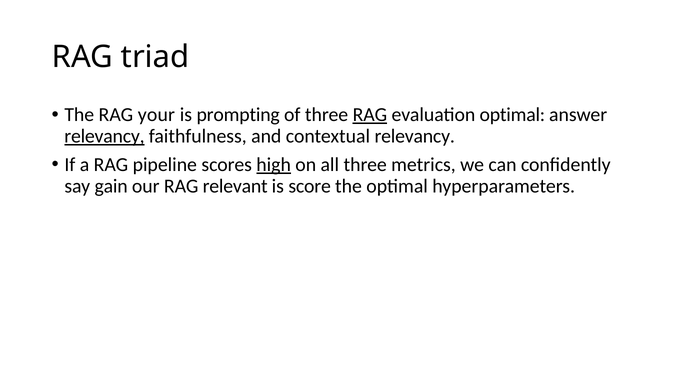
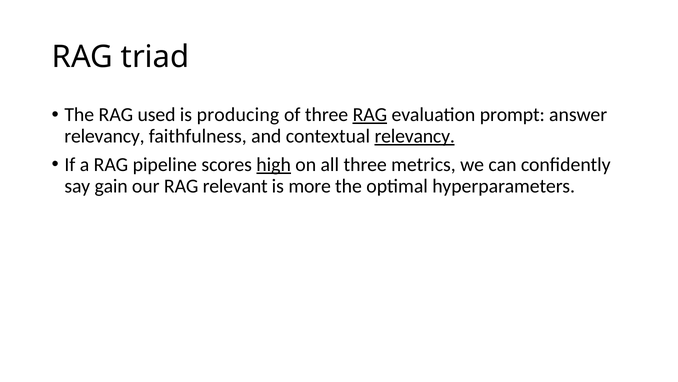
your: your -> used (157, 115)
prompting: prompting -> producing (238, 115)
evaluation optimal: optimal -> prompt (512, 115)
relevancy underline: present -> none (104, 136)
relevancy underline: none -> present (415, 136)
score: score -> more (310, 186)
